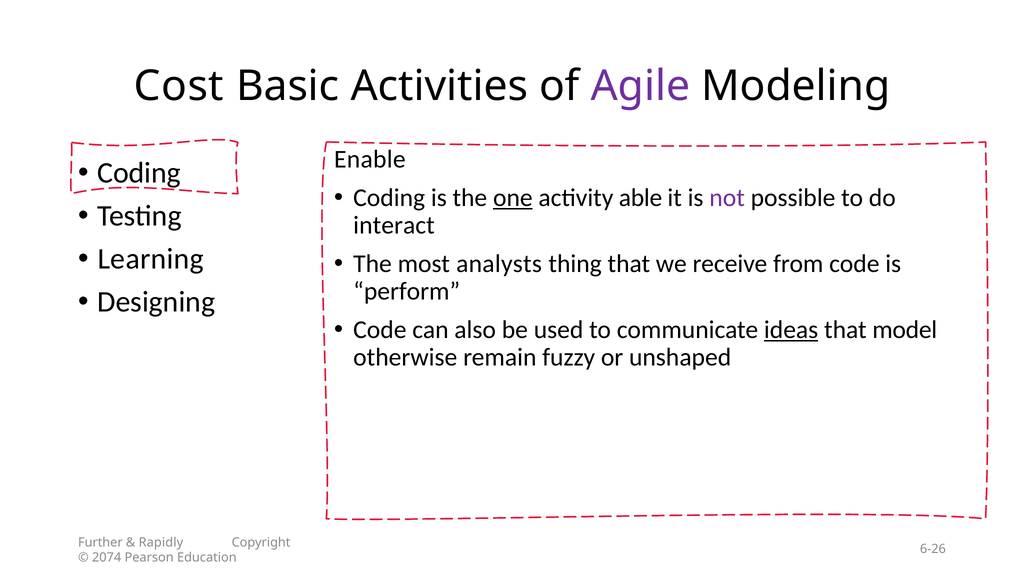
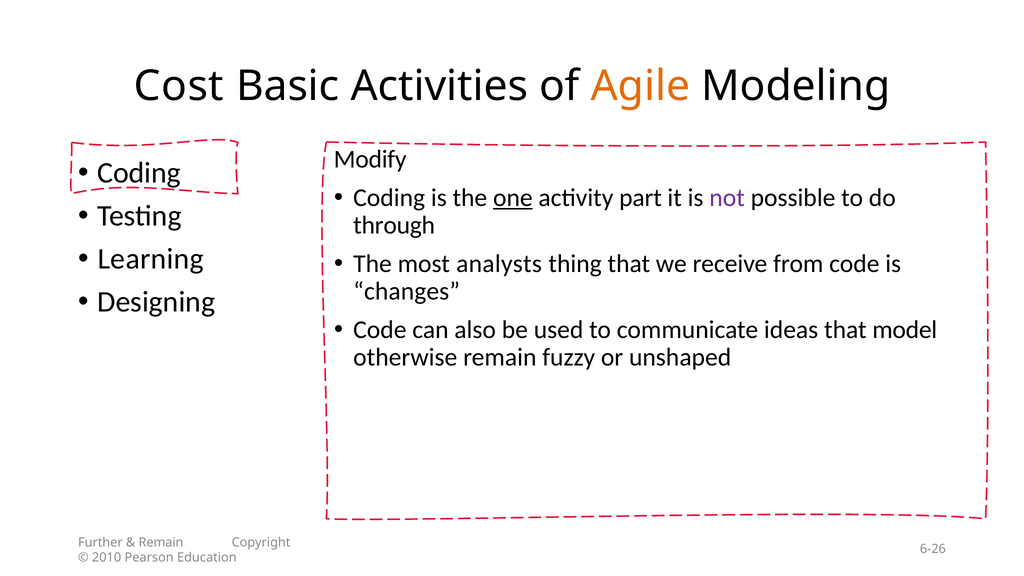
Agile colour: purple -> orange (640, 86)
Enable: Enable -> Modify (370, 159)
able: able -> part (641, 198)
interact: interact -> through (394, 225)
perform: perform -> changes (407, 291)
ideas underline: present -> none (791, 330)
Rapidly: Rapidly -> Remain (161, 542)
2074: 2074 -> 2010 (107, 558)
